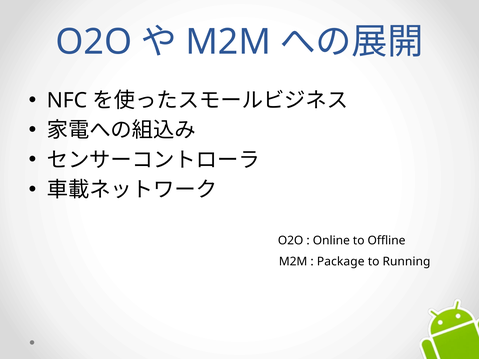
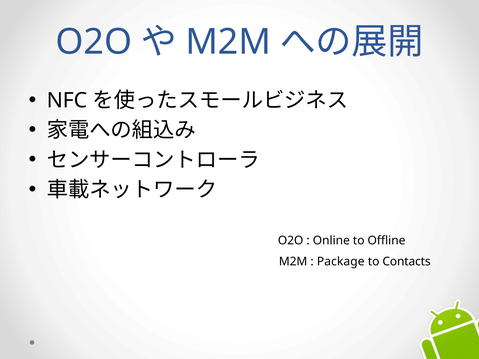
Running: Running -> Contacts (407, 262)
